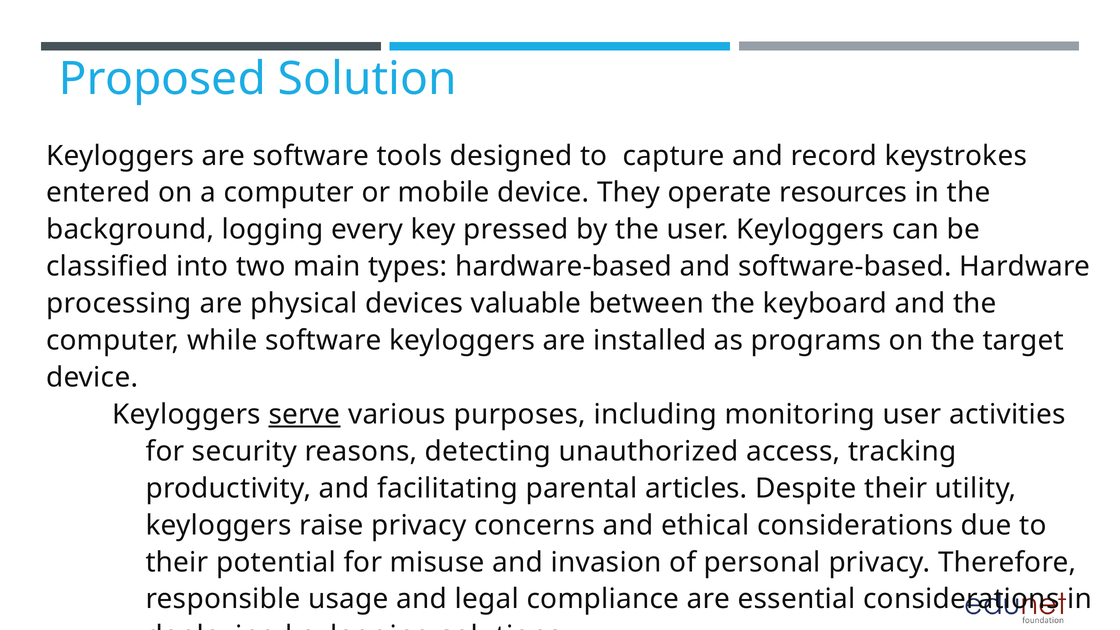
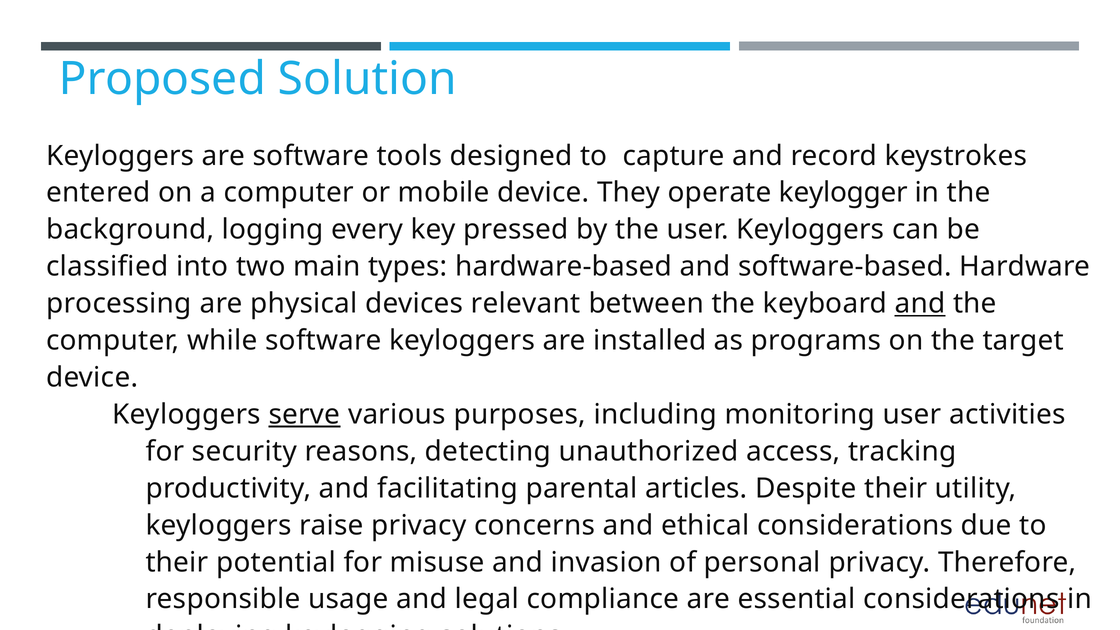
resources: resources -> keylogger (843, 193)
valuable: valuable -> relevant (526, 304)
and underline: none -> present (920, 304)
